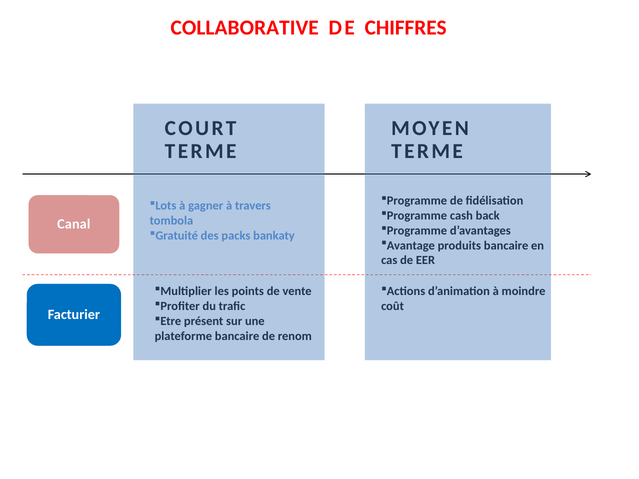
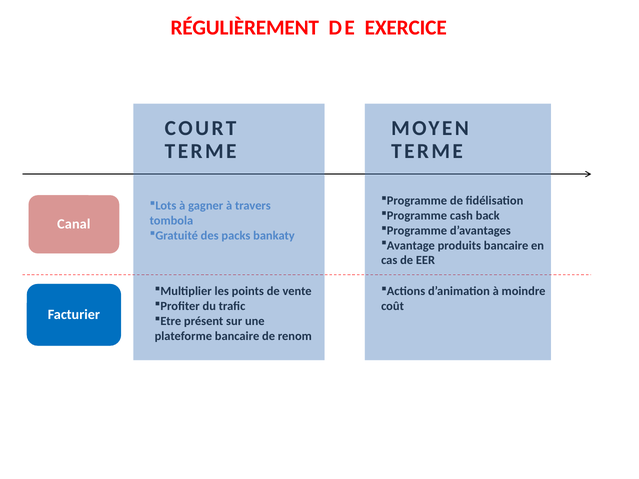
COLLABORATIVE: COLLABORATIVE -> RÉGULIÈREMENT (245, 28)
CHIFFRES: CHIFFRES -> EXERCICE (406, 28)
